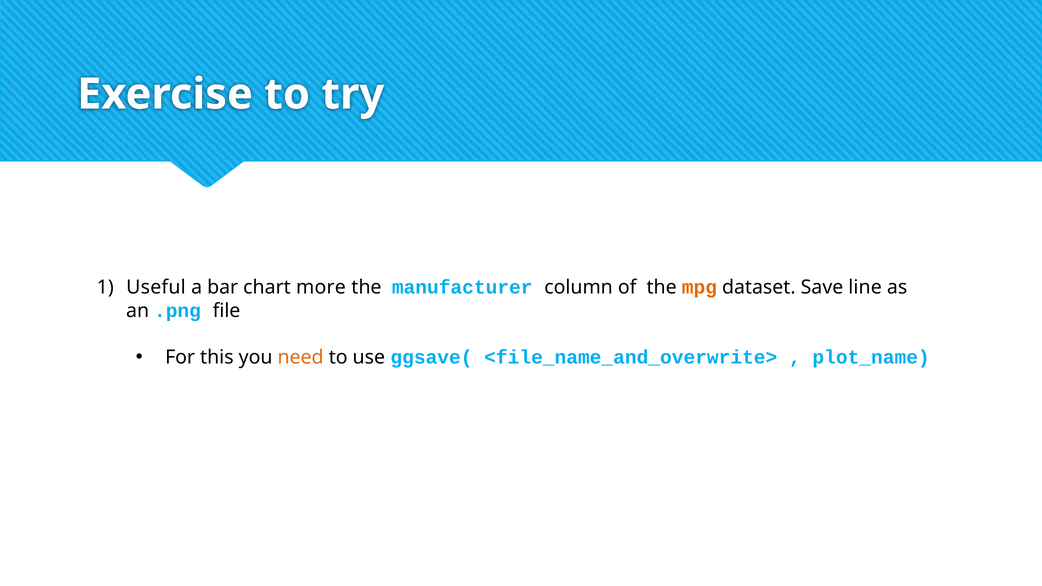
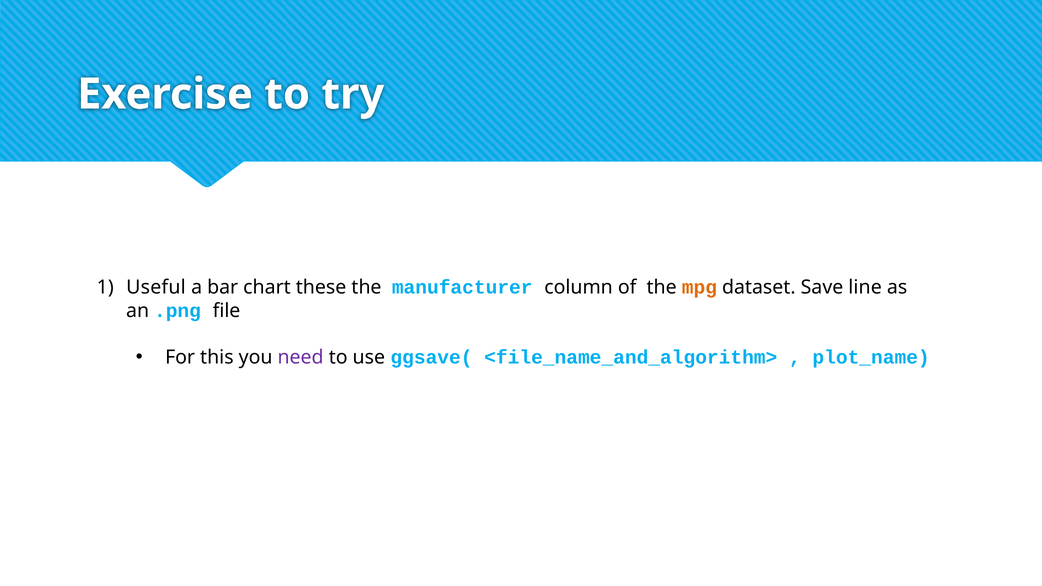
more: more -> these (321, 287)
need colour: orange -> purple (301, 358)
<file_name_and_overwrite>: <file_name_and_overwrite> -> <file_name_and_algorithm> (631, 358)
